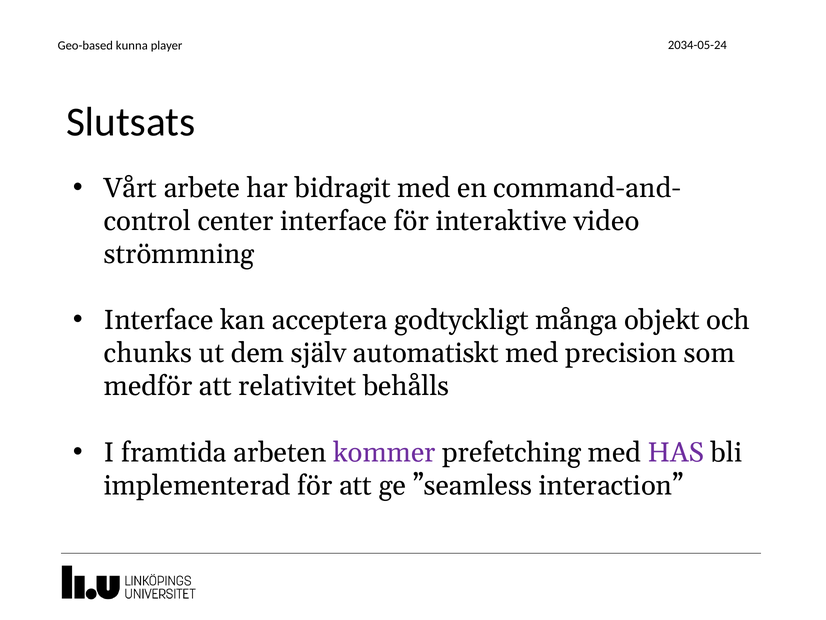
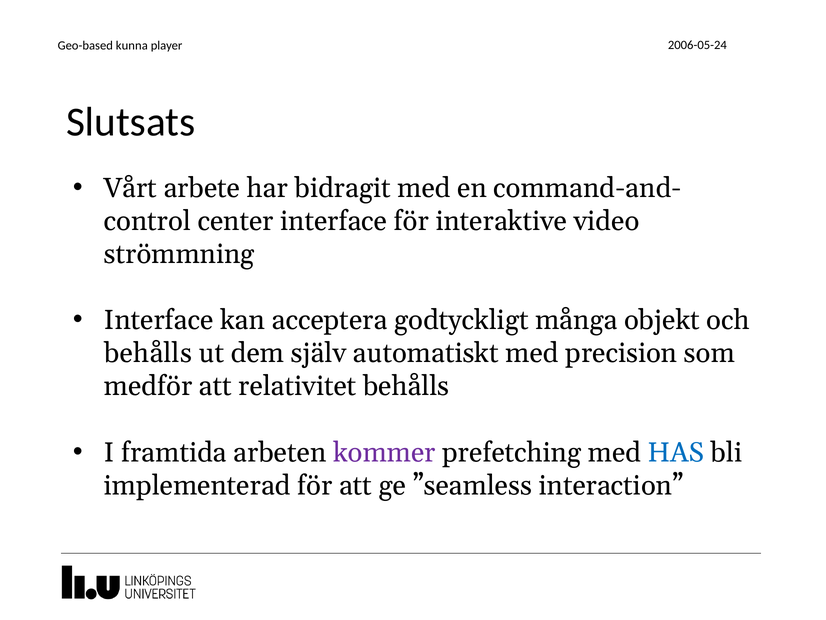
2034-05-24: 2034-05-24 -> 2006-05-24 (697, 45)
chunks: chunks -> behålls (148, 353)
HAS colour: purple -> blue (676, 452)
